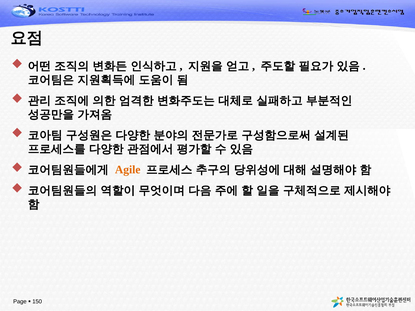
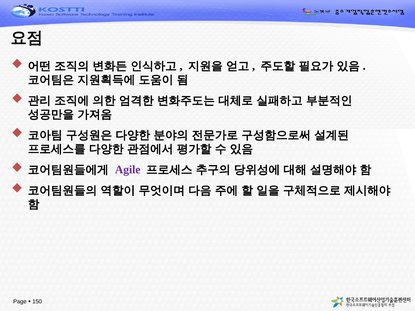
Agile colour: orange -> purple (128, 170)
